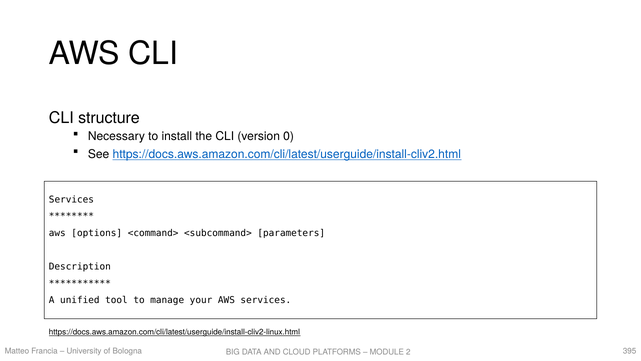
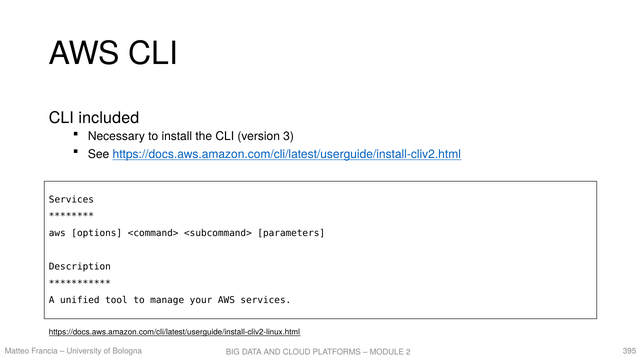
structure: structure -> included (109, 118)
0: 0 -> 3 (289, 136)
